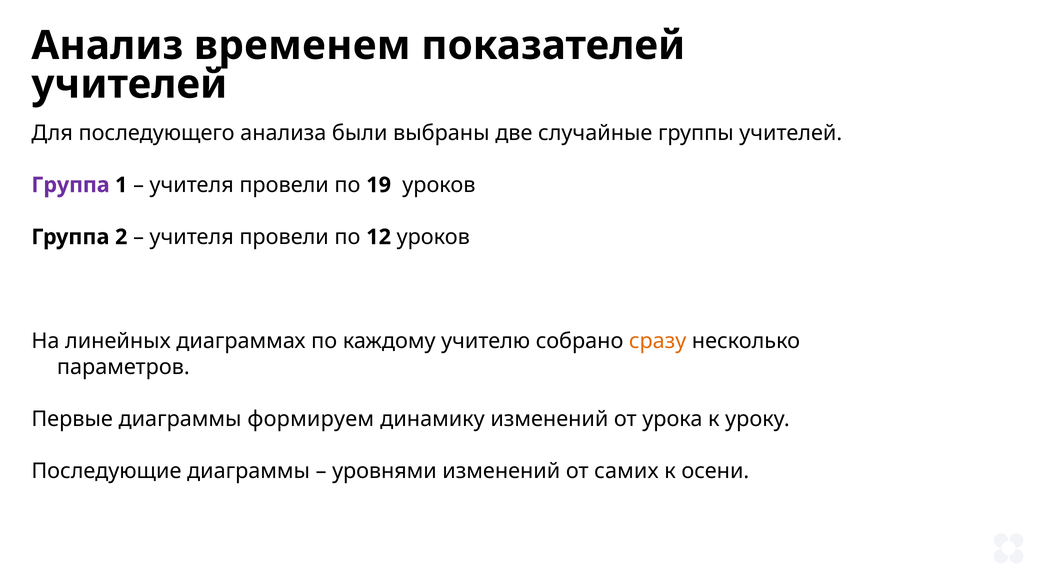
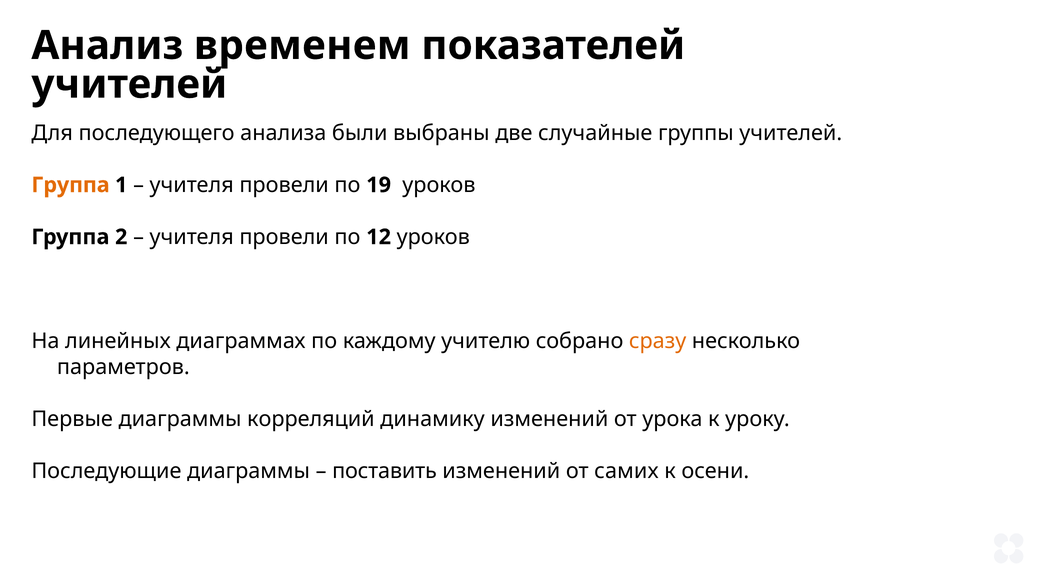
Группа colour: purple -> orange (71, 185)
формируем: формируем -> корреляций (311, 419)
уровнями: уровнями -> поставить (385, 471)
